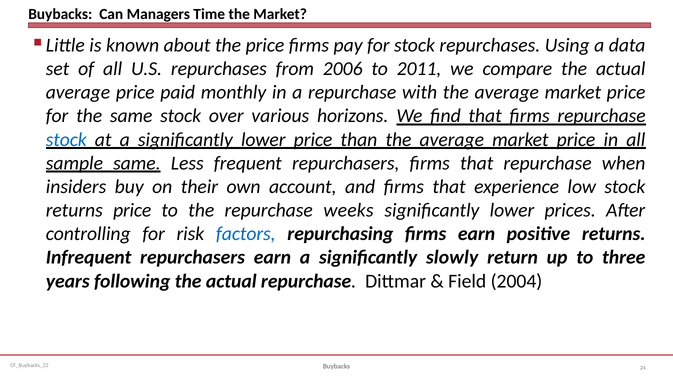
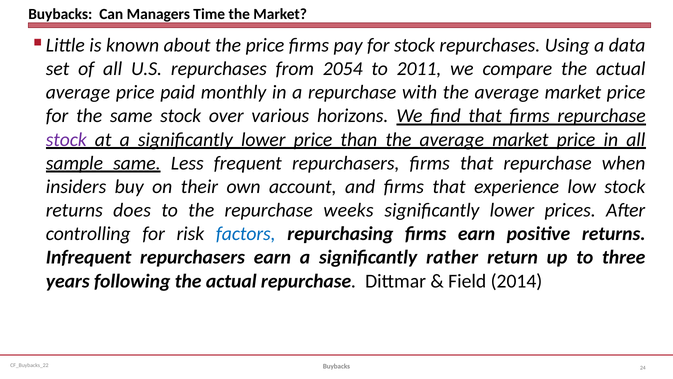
2006: 2006 -> 2054 (343, 69)
stock colour: blue -> purple (66, 139)
returns price: price -> does (132, 210)
slowly: slowly -> rather (452, 257)
2004: 2004 -> 2014 (516, 281)
